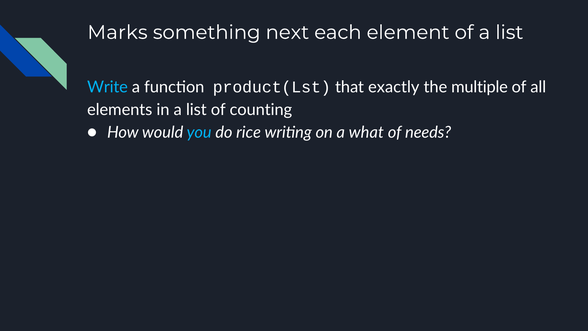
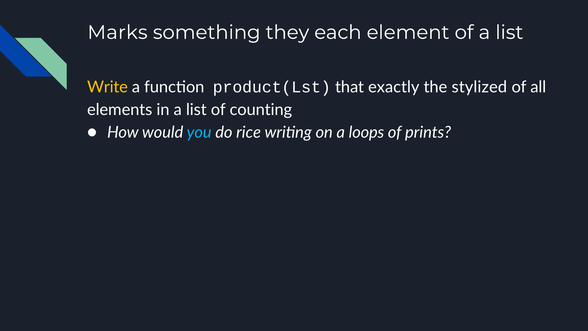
next: next -> they (287, 32)
Write colour: light blue -> yellow (107, 87)
multiple: multiple -> stylized (479, 87)
what: what -> loops (366, 132)
needs: needs -> prints (428, 132)
